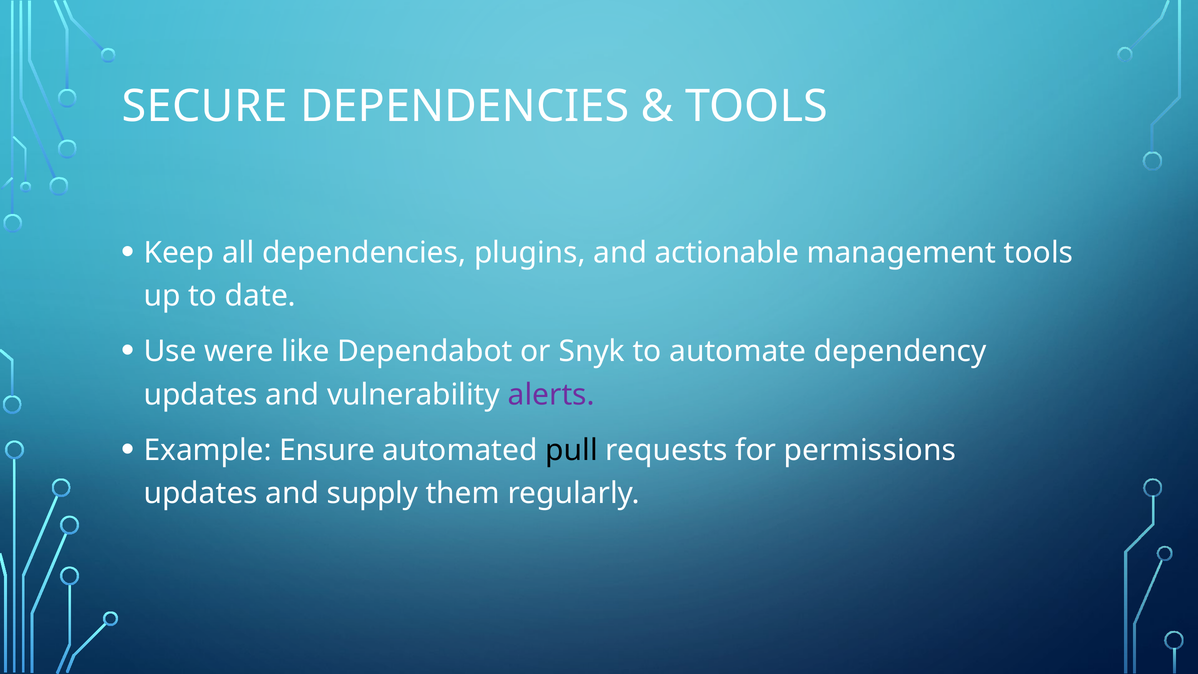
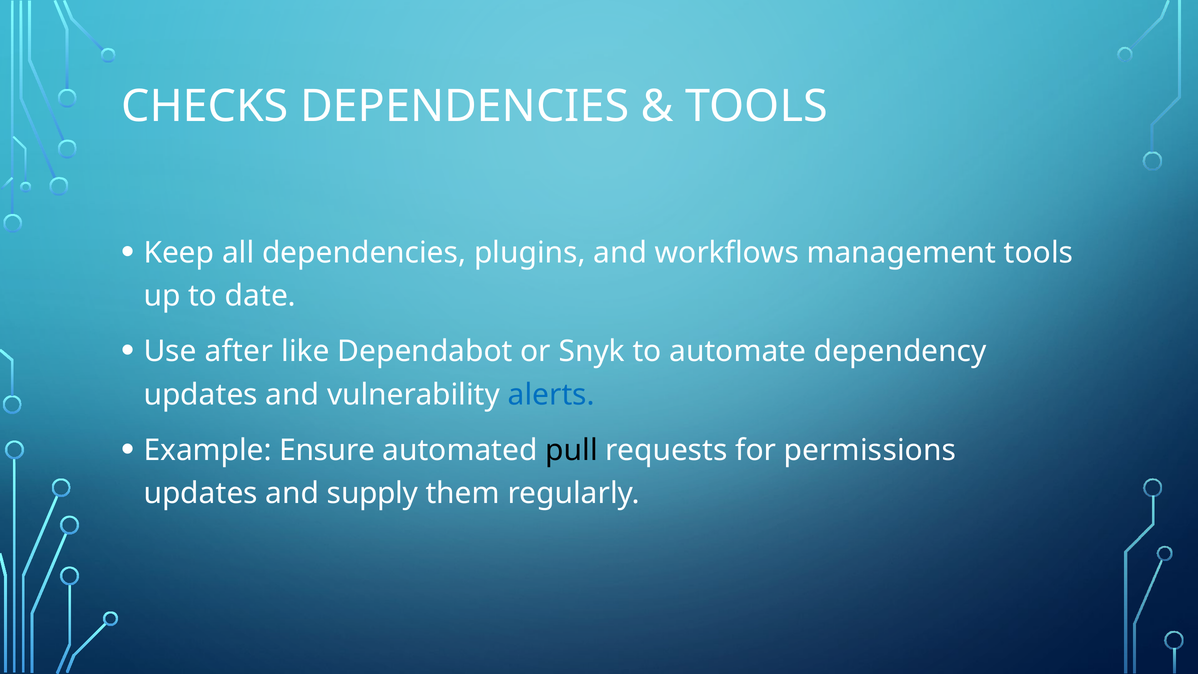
SECURE: SECURE -> CHECKS (205, 106)
actionable: actionable -> workflows (727, 253)
were: were -> after (239, 352)
alerts colour: purple -> blue (551, 395)
